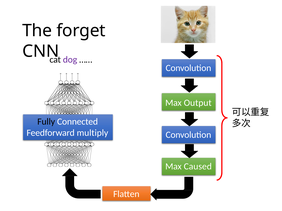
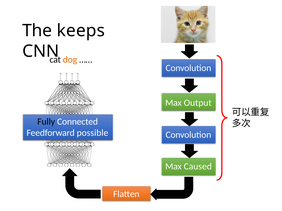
forget: forget -> keeps (81, 31)
dog colour: purple -> orange (70, 60)
multiply: multiply -> possible (92, 133)
